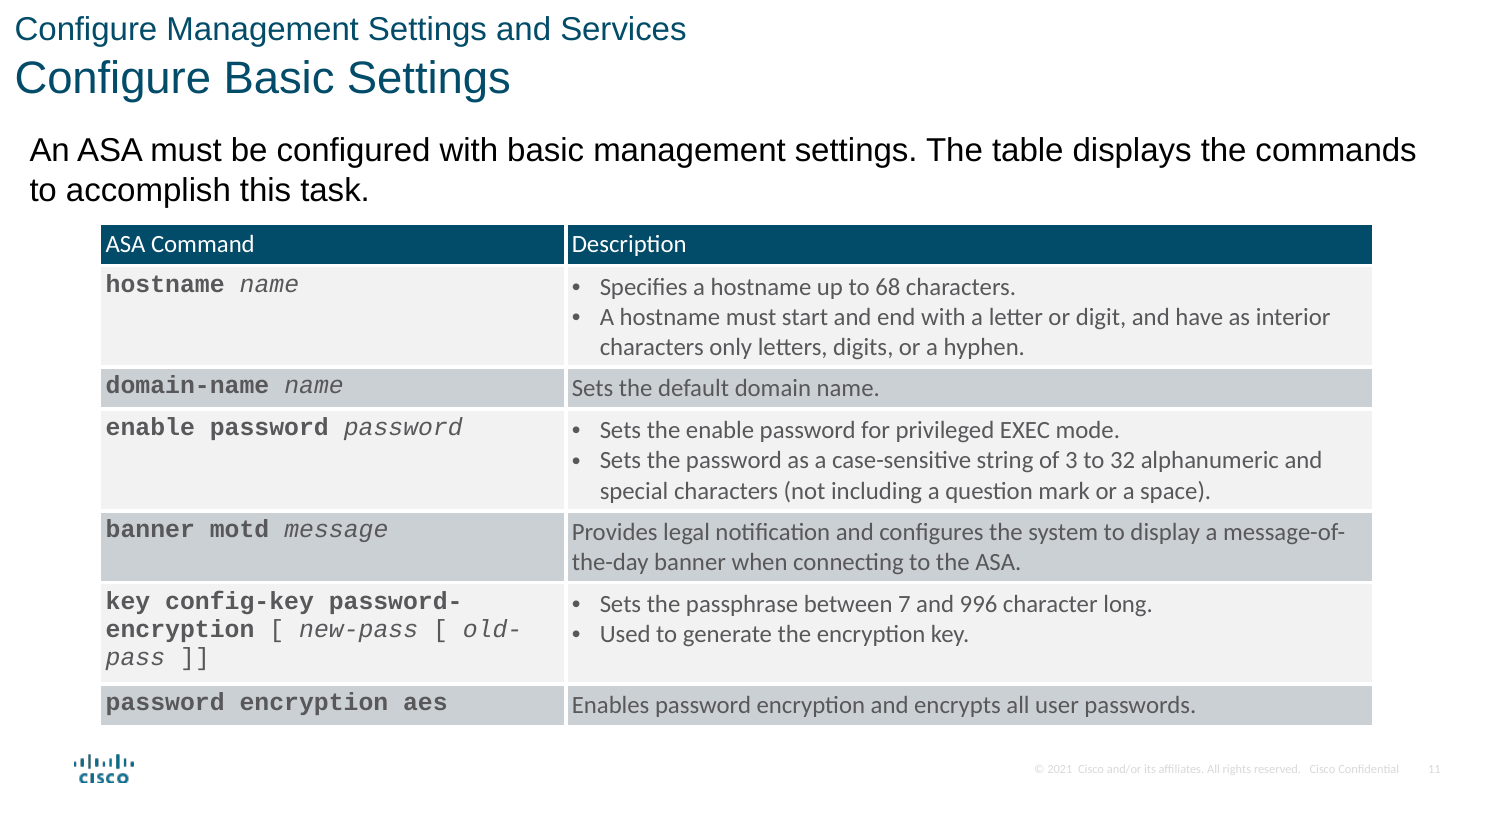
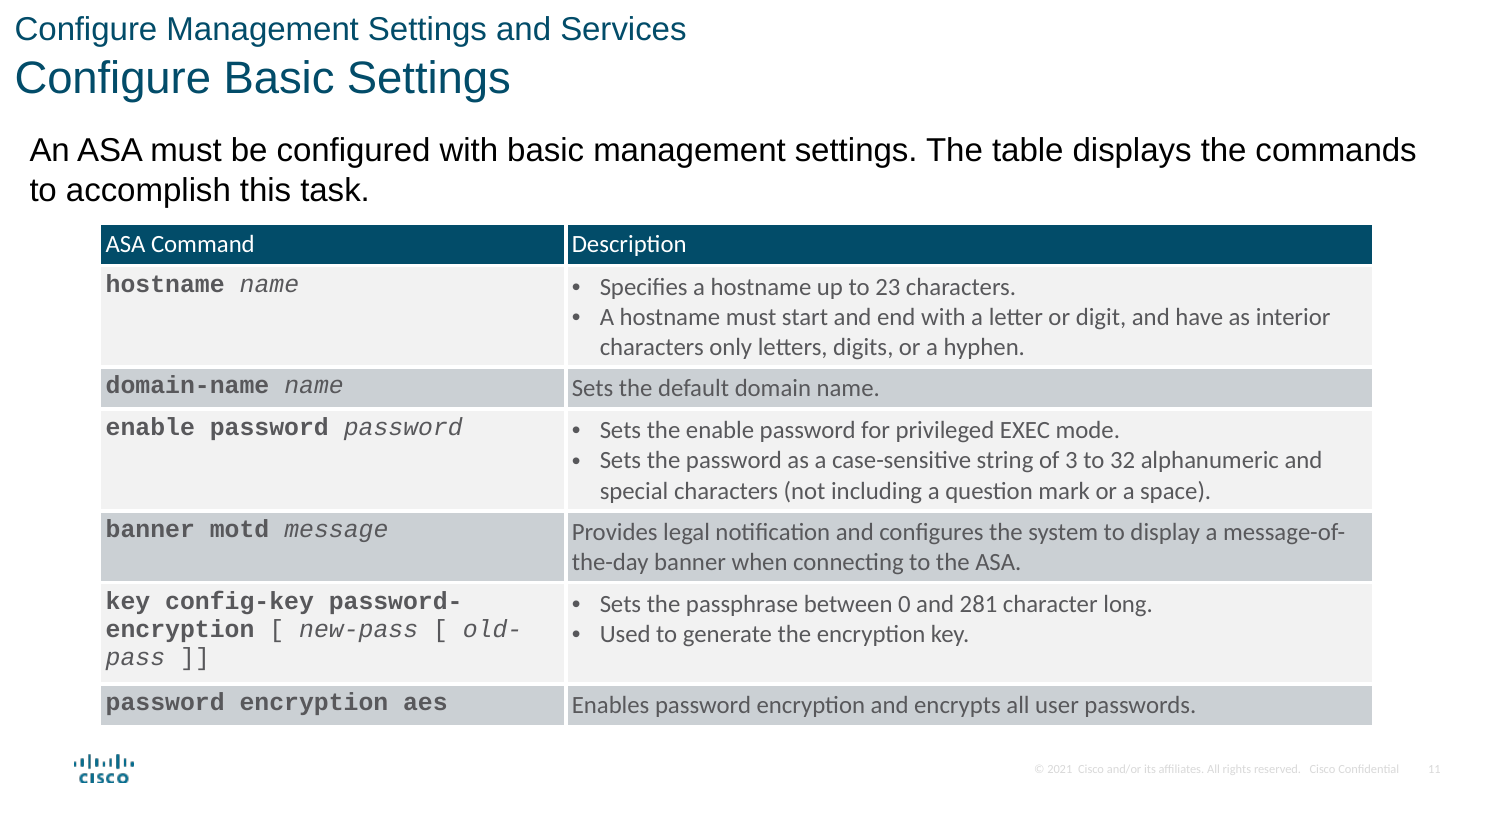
68: 68 -> 23 (888, 287)
7: 7 -> 0 (904, 604)
996: 996 -> 281 (979, 604)
